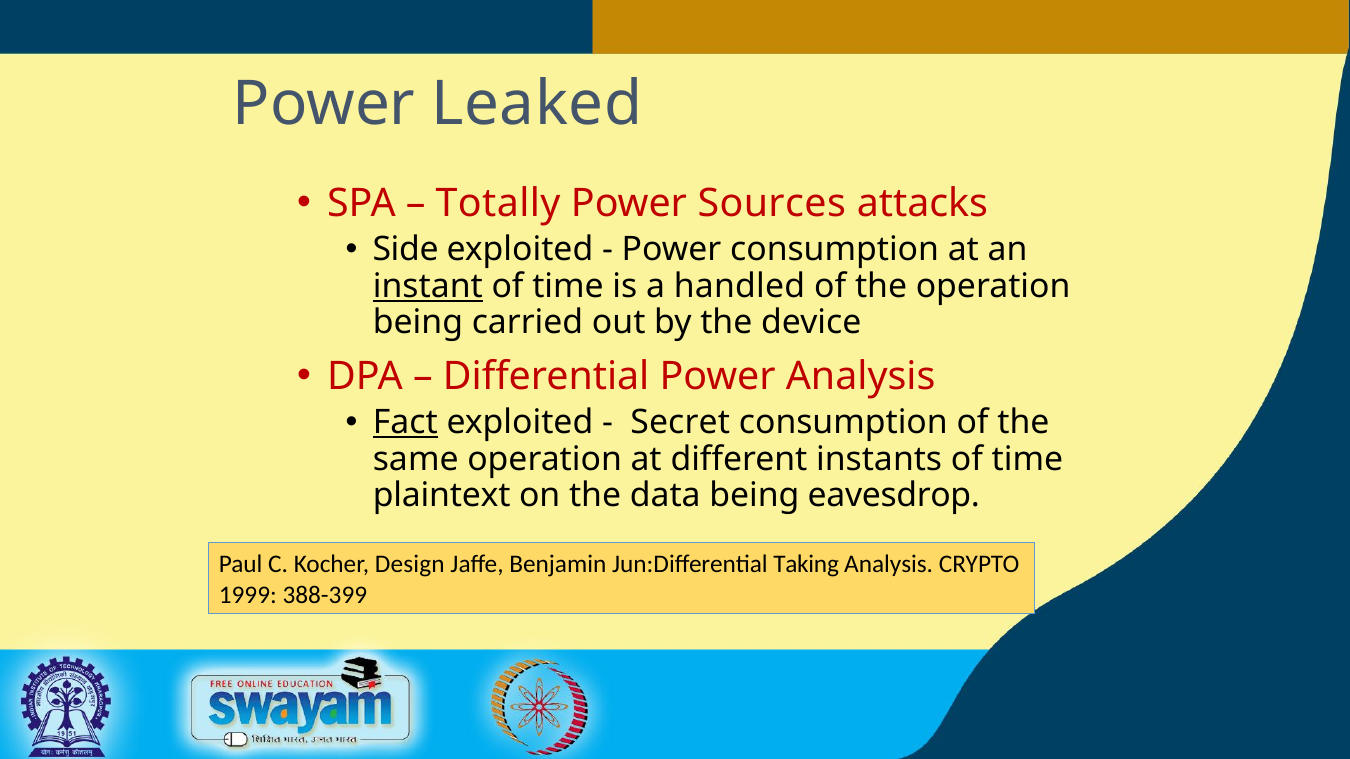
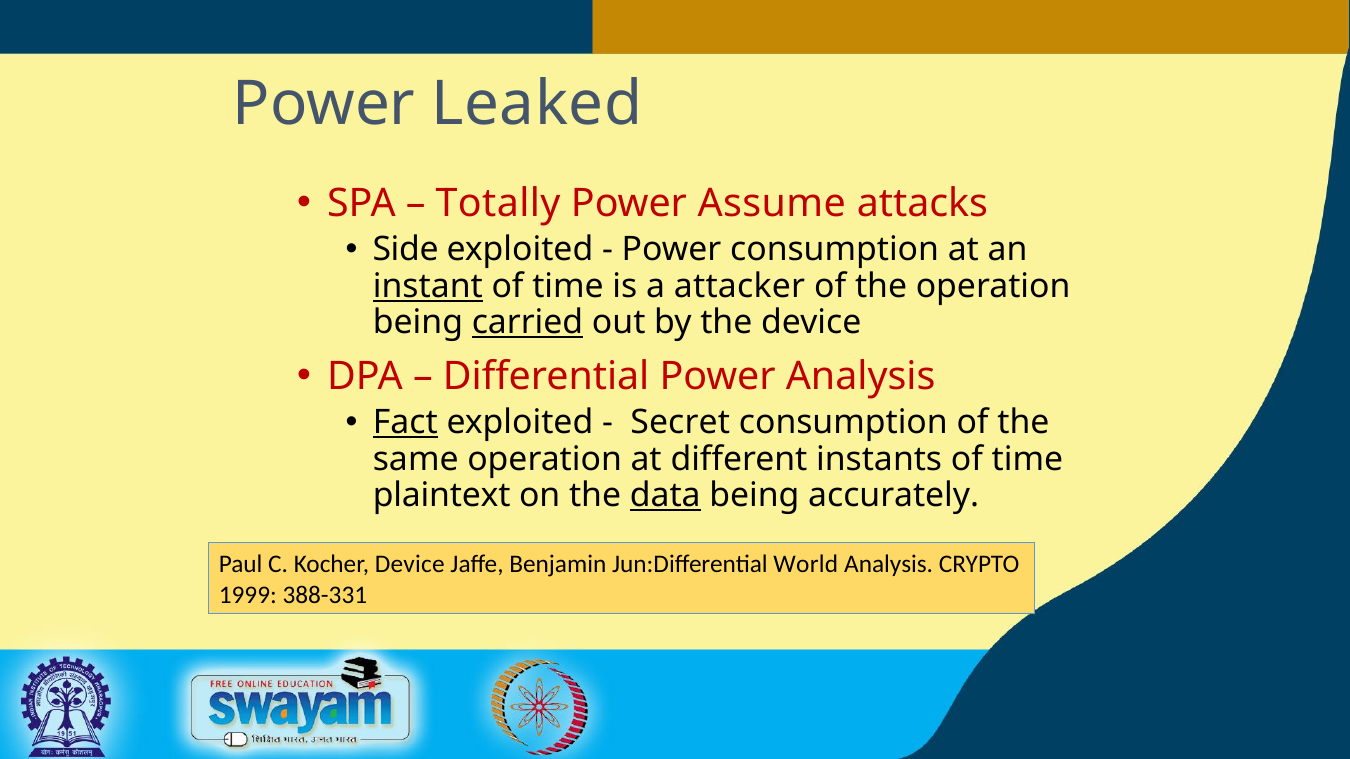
Sources: Sources -> Assume (772, 203)
handled: handled -> attacker (740, 286)
carried underline: none -> present (528, 323)
data underline: none -> present (665, 496)
eavesdrop: eavesdrop -> accurately (894, 496)
Kocher Design: Design -> Device (410, 565)
Taking: Taking -> World (806, 565)
388-399: 388-399 -> 388-331 (325, 595)
